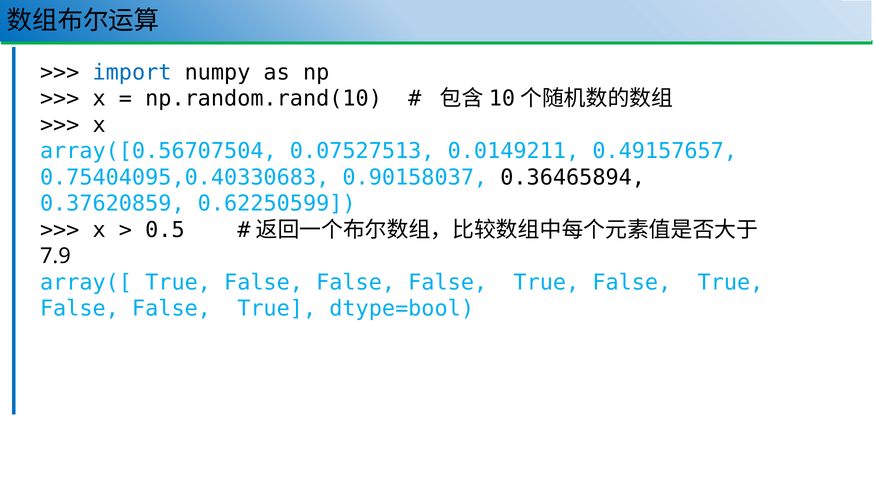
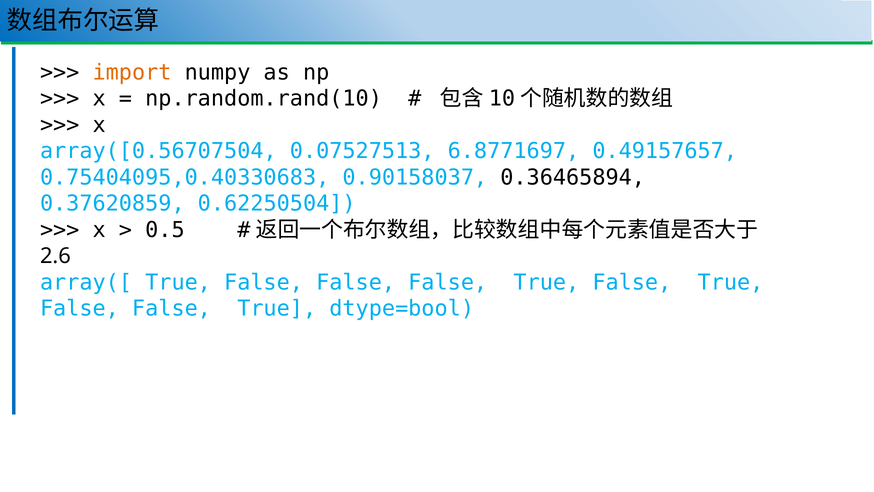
import colour: blue -> orange (132, 72)
0.0149211: 0.0149211 -> 6.8771697 (513, 151)
0.62250599: 0.62250599 -> 0.62250504 (277, 203)
7.9: 7.9 -> 2.6 (55, 256)
